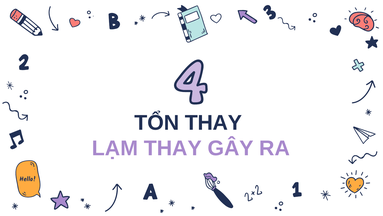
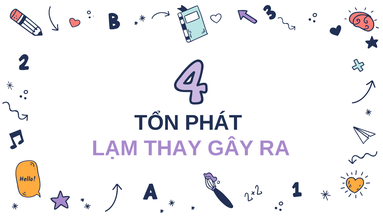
TỔN THAY: THAY -> PHÁT (213, 122)
